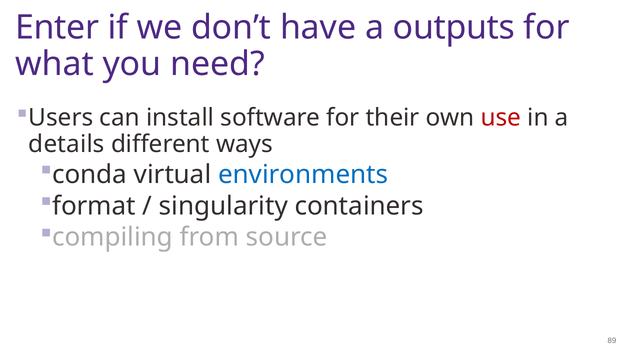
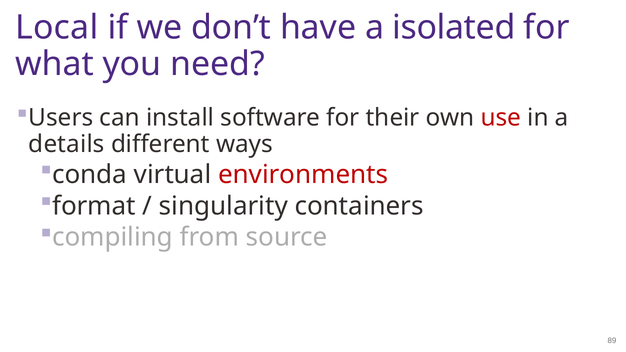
Enter: Enter -> Local (57, 28)
outputs: outputs -> isolated (454, 28)
environments colour: blue -> red (303, 175)
